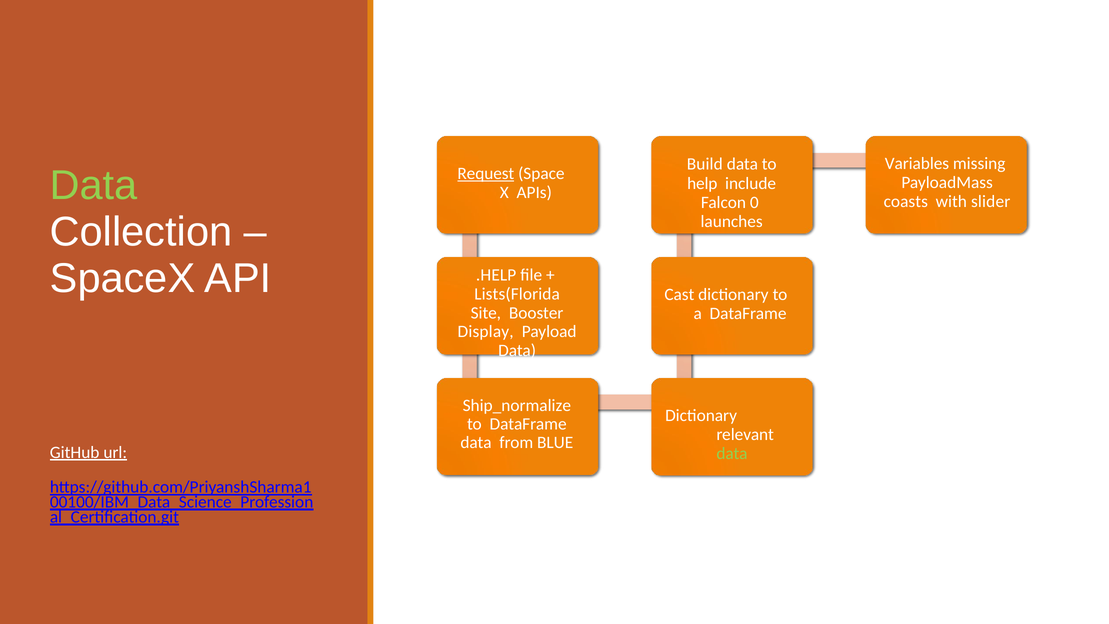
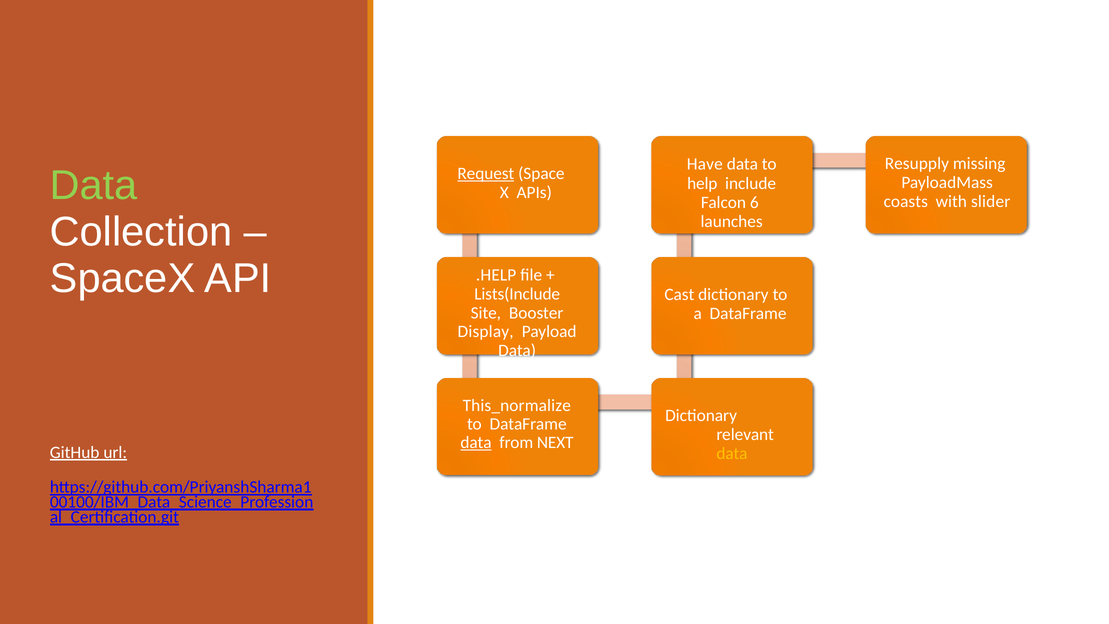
Variables: Variables -> Resupply (917, 164)
Build: Build -> Have (705, 164)
0: 0 -> 6 (754, 202)
Lists(Florida: Lists(Florida -> Lists(Include (517, 294)
Ship_normalize: Ship_normalize -> This_normalize (517, 405)
data underline: none -> present (476, 442)
BLUE: BLUE -> NEXT (555, 442)
data colour: light green -> yellow (732, 453)
